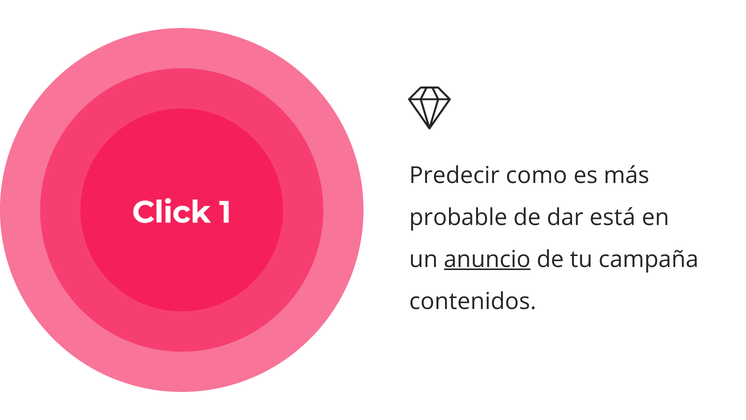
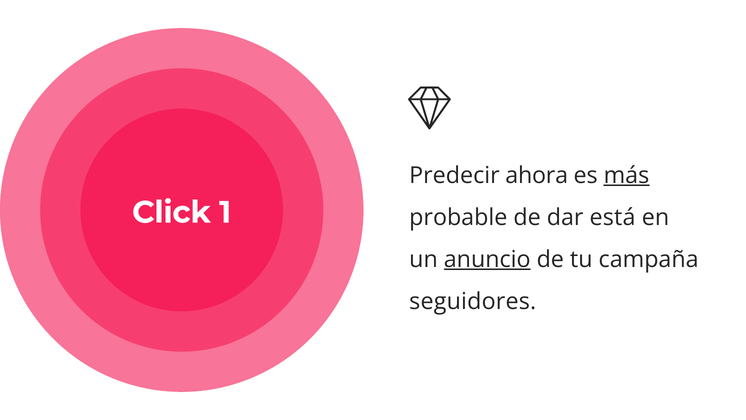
como: como -> ahora (537, 175)
más underline: none -> present (626, 175)
contenidos: contenidos -> seguidores (473, 301)
